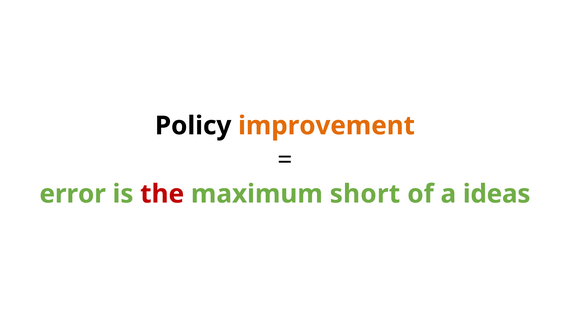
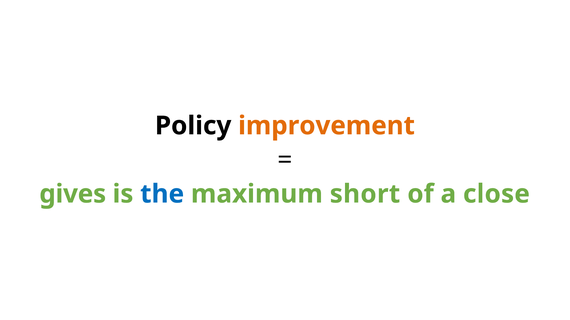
error: error -> gives (73, 194)
the colour: red -> blue (162, 194)
ideas: ideas -> close (496, 194)
